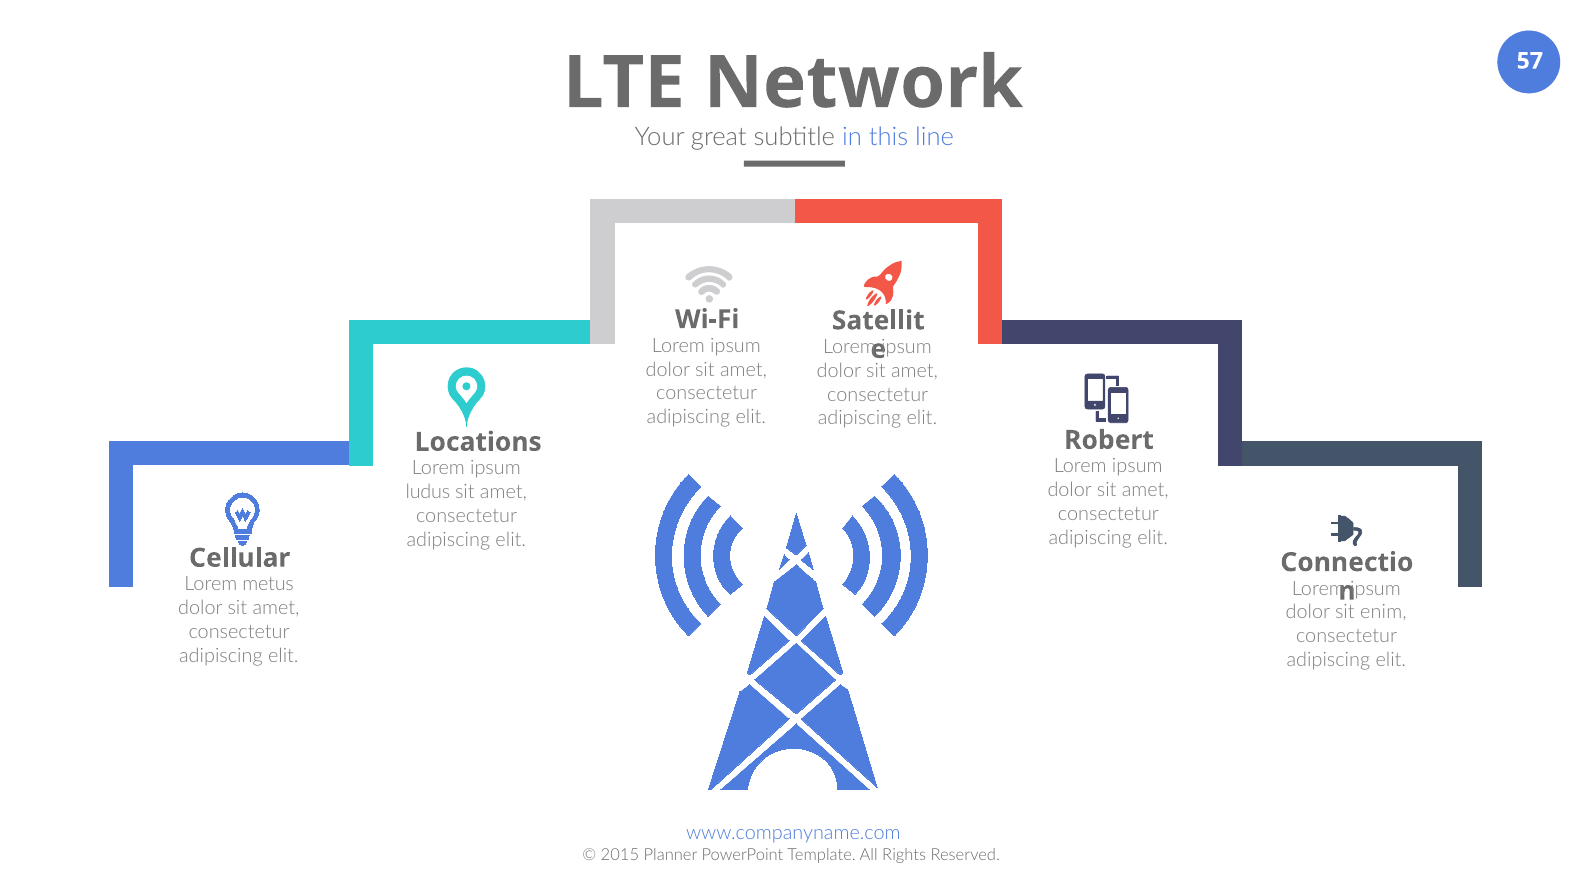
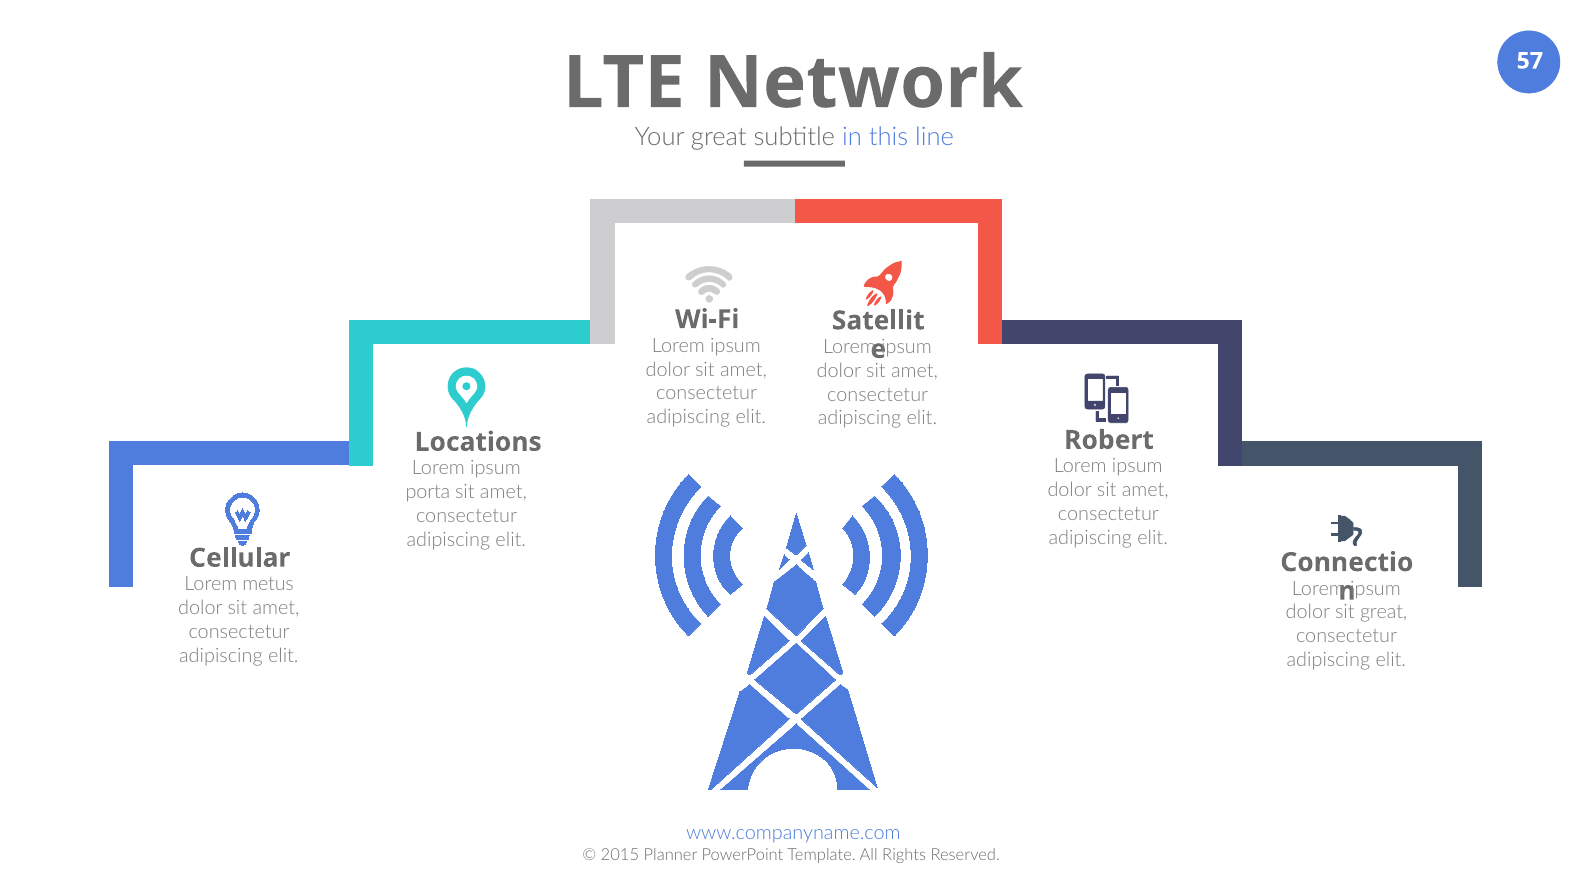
ludus: ludus -> porta (428, 492)
sit enim: enim -> great (1384, 613)
